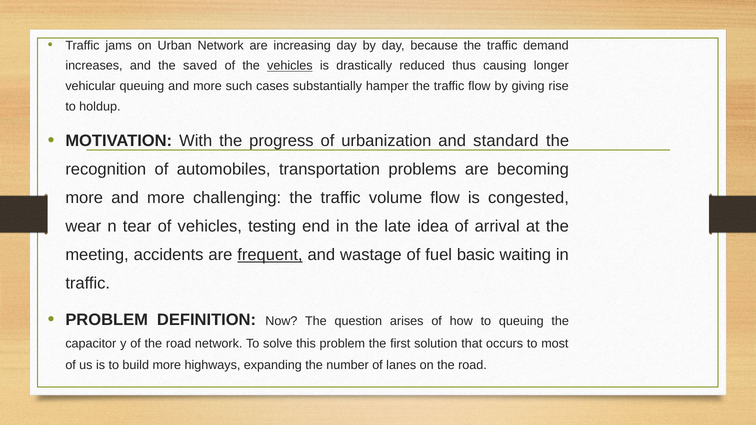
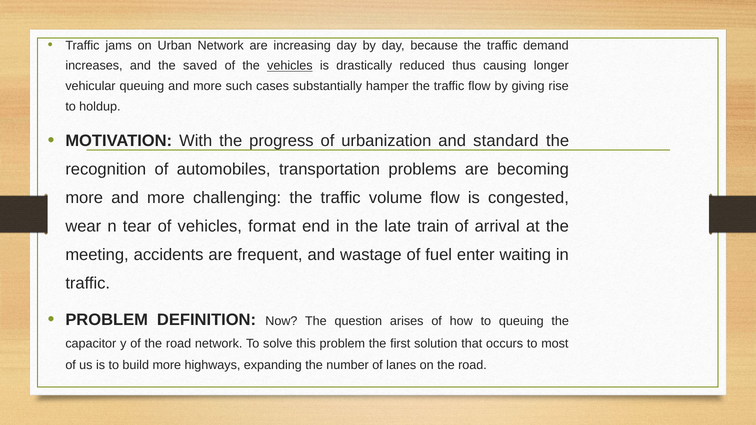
testing: testing -> format (272, 226)
idea: idea -> train (433, 226)
frequent underline: present -> none (270, 255)
basic: basic -> enter (476, 255)
